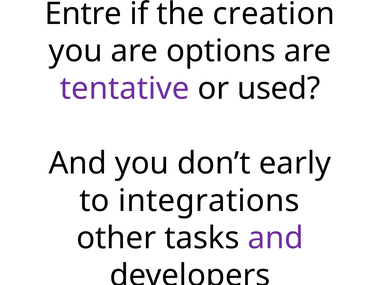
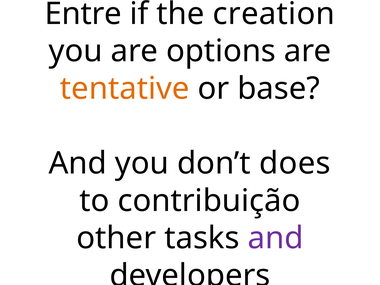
tentative colour: purple -> orange (125, 89)
used: used -> base (279, 89)
early: early -> does (295, 163)
integrations: integrations -> contribuição (209, 201)
